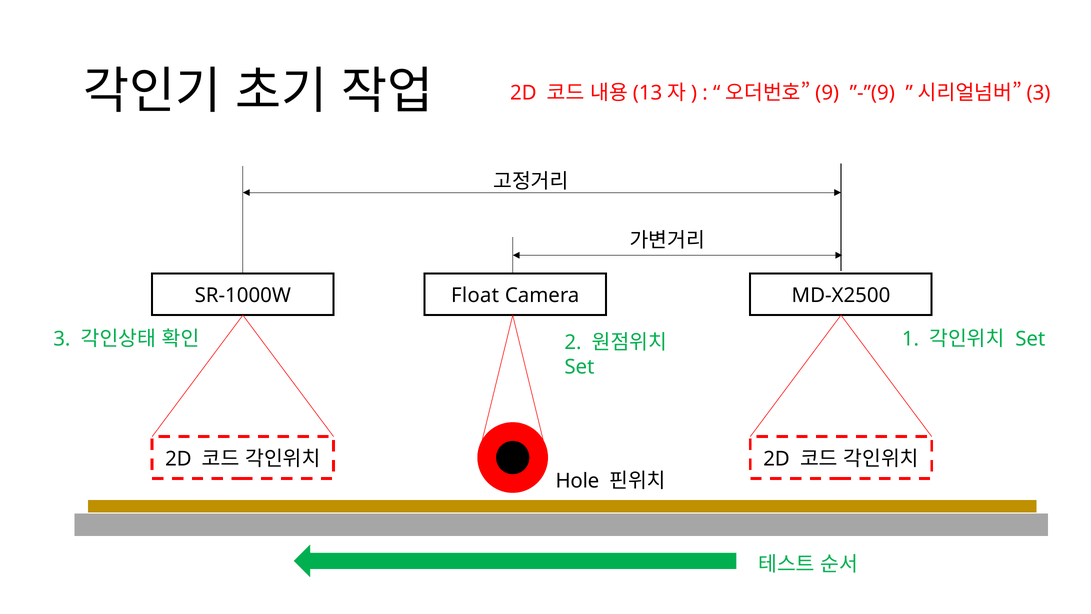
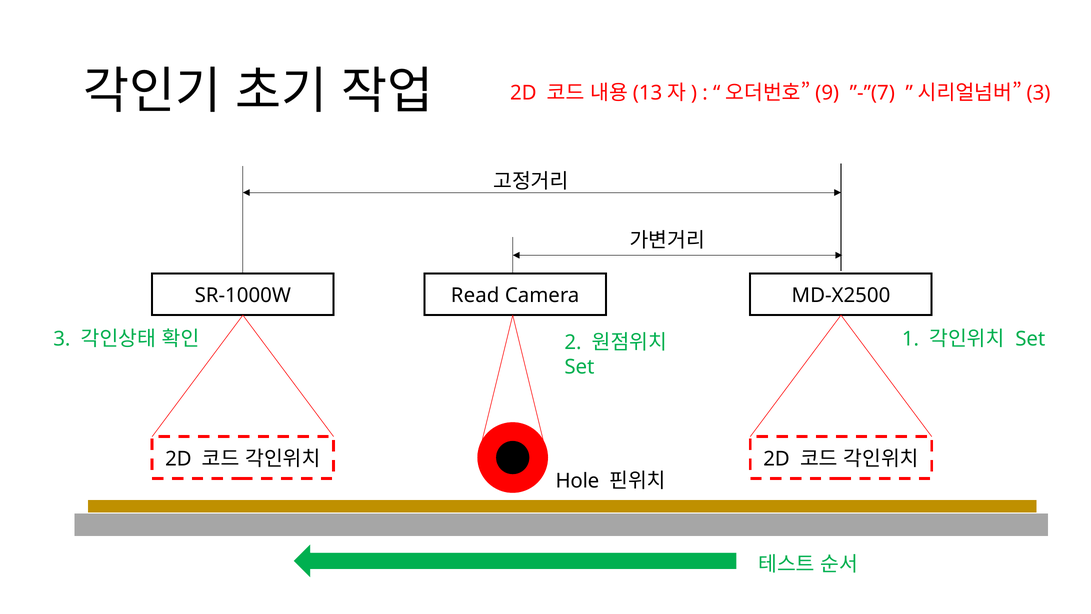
”-”(9: ”-”(9 -> ”-”(7 (872, 93)
Float: Float -> Read (475, 296)
